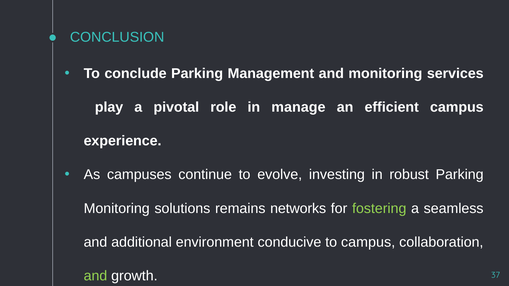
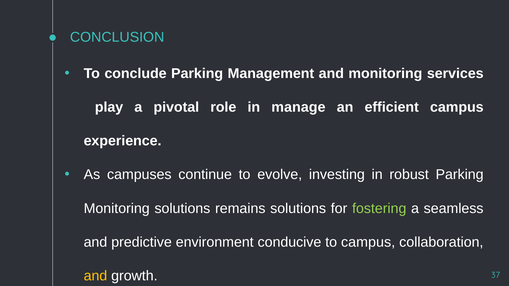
remains networks: networks -> solutions (298, 209)
additional: additional -> predictive (142, 242)
and colour: light green -> yellow (95, 276)
